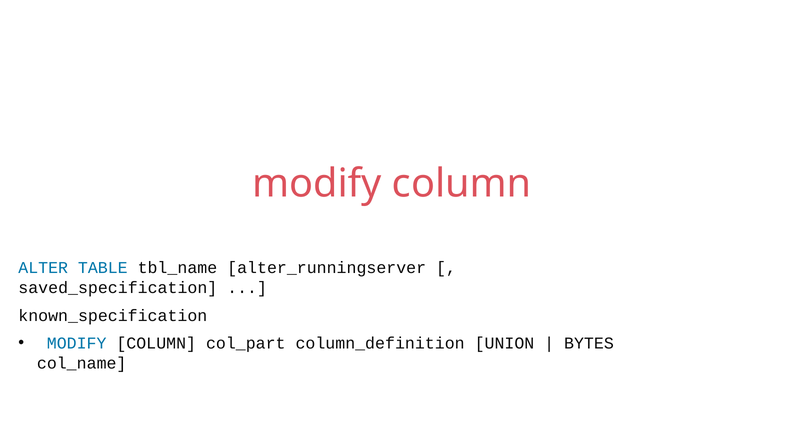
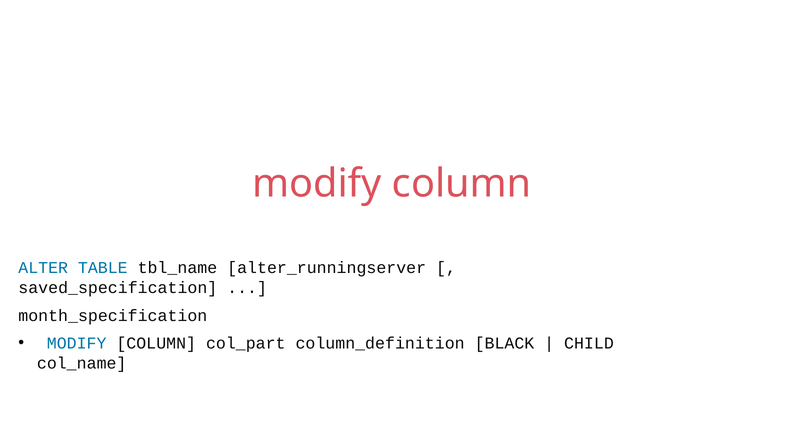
known_specification: known_specification -> month_specification (113, 315)
UNION: UNION -> BLACK (504, 343)
BYTES: BYTES -> CHILD (589, 343)
